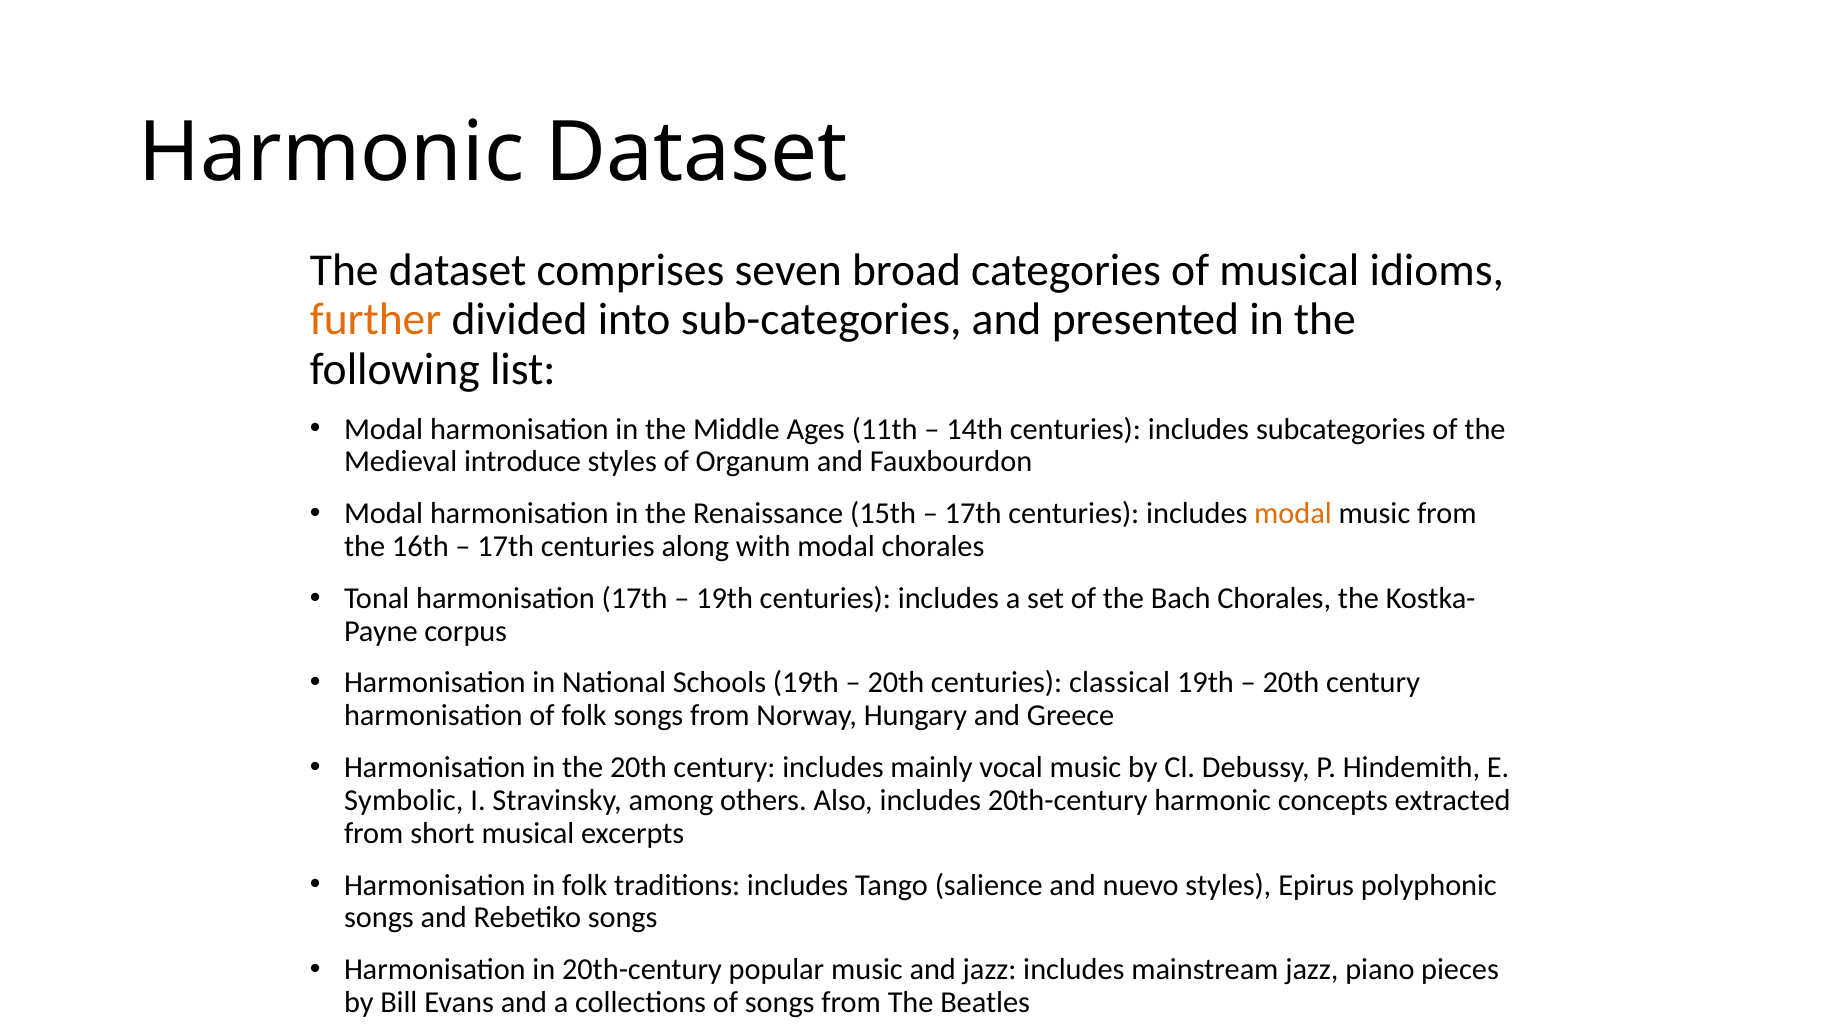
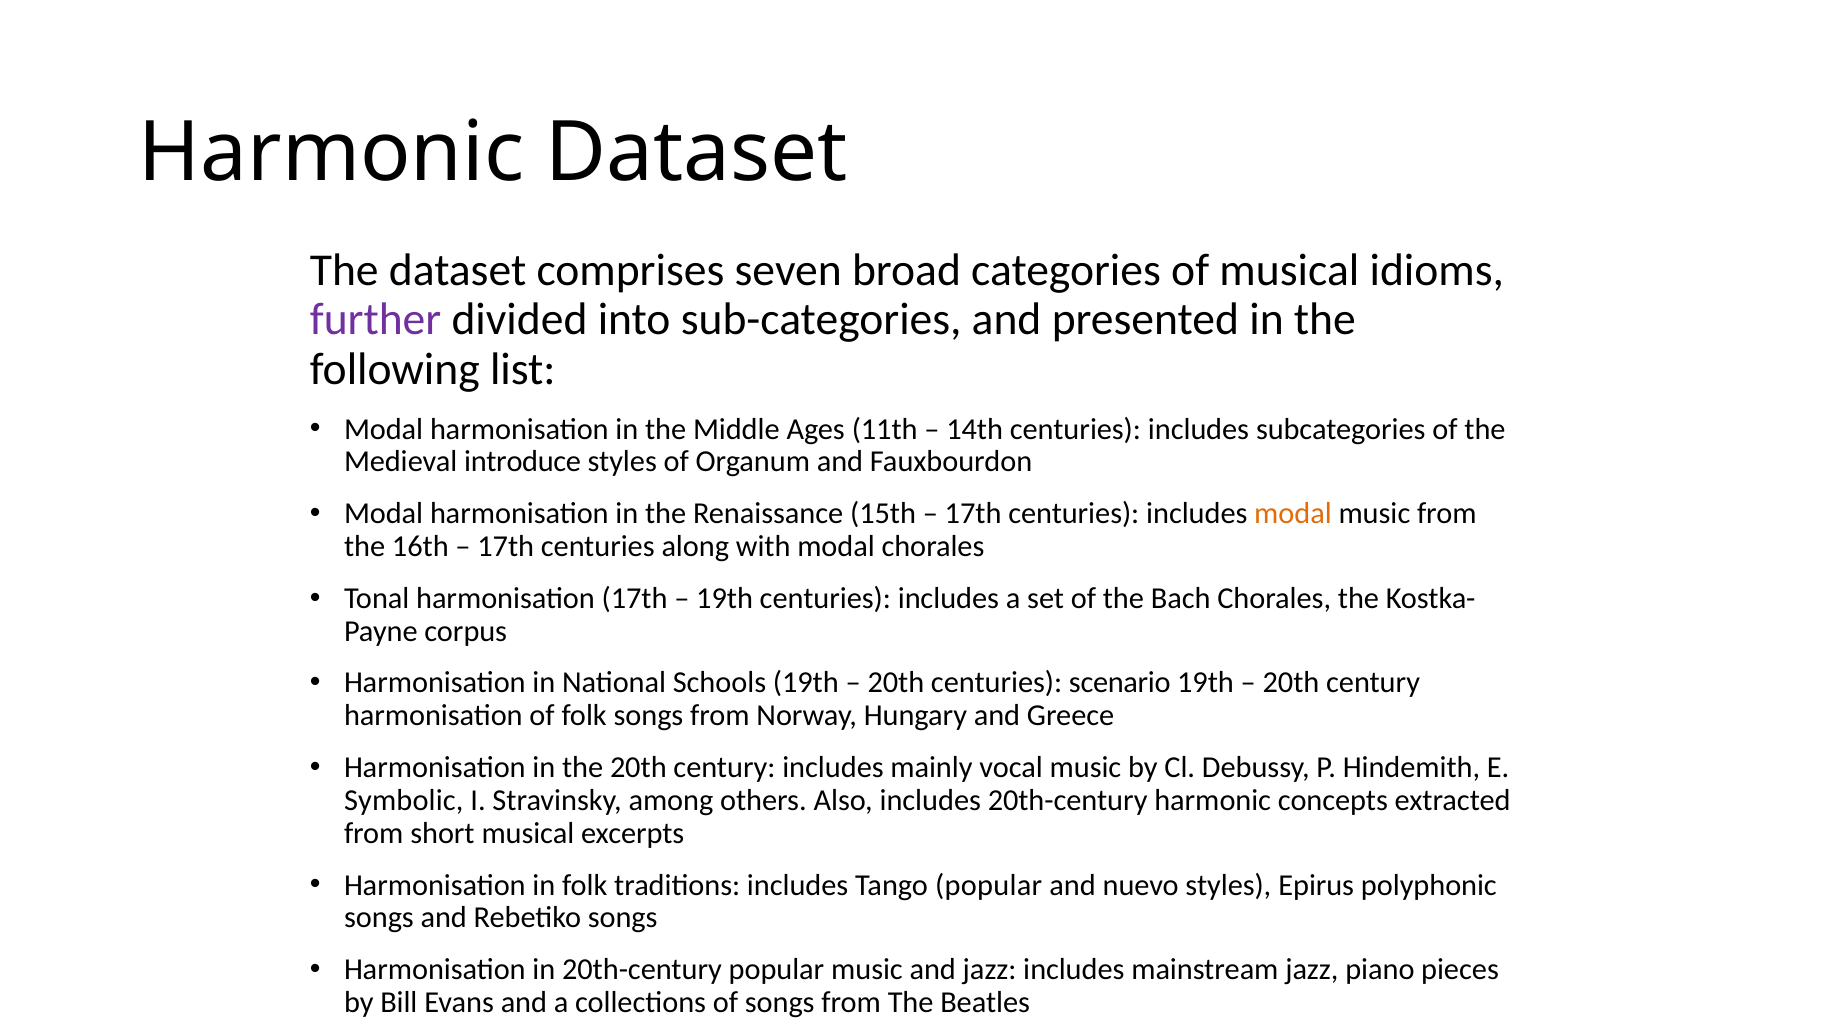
further colour: orange -> purple (376, 320)
classical: classical -> scenario (1120, 683)
Tango salience: salience -> popular (989, 884)
